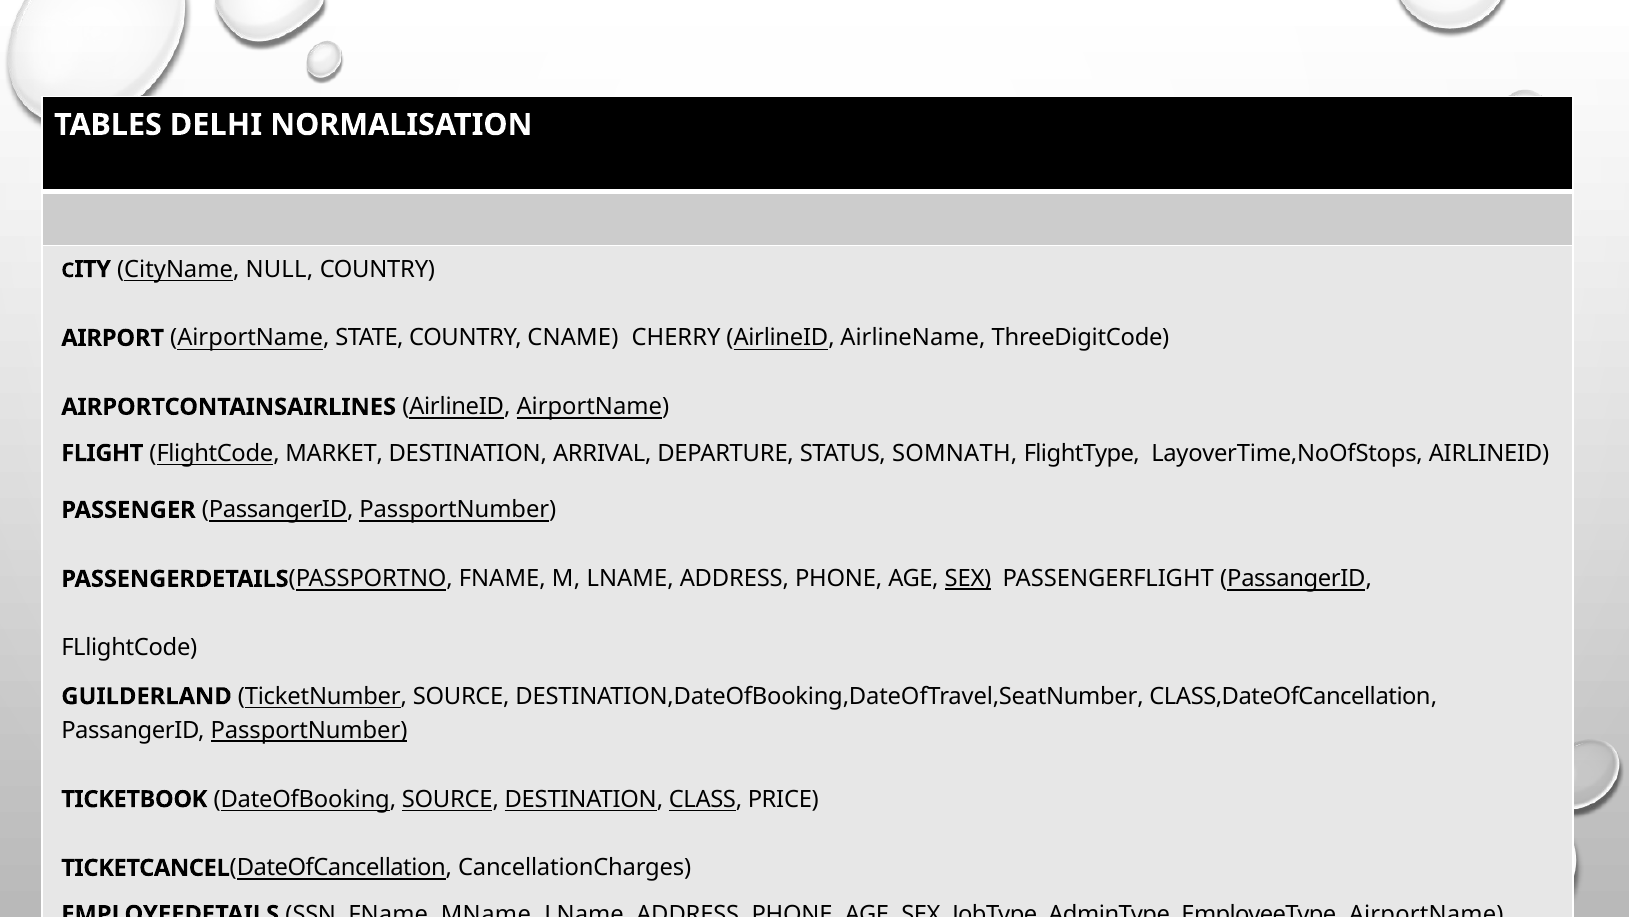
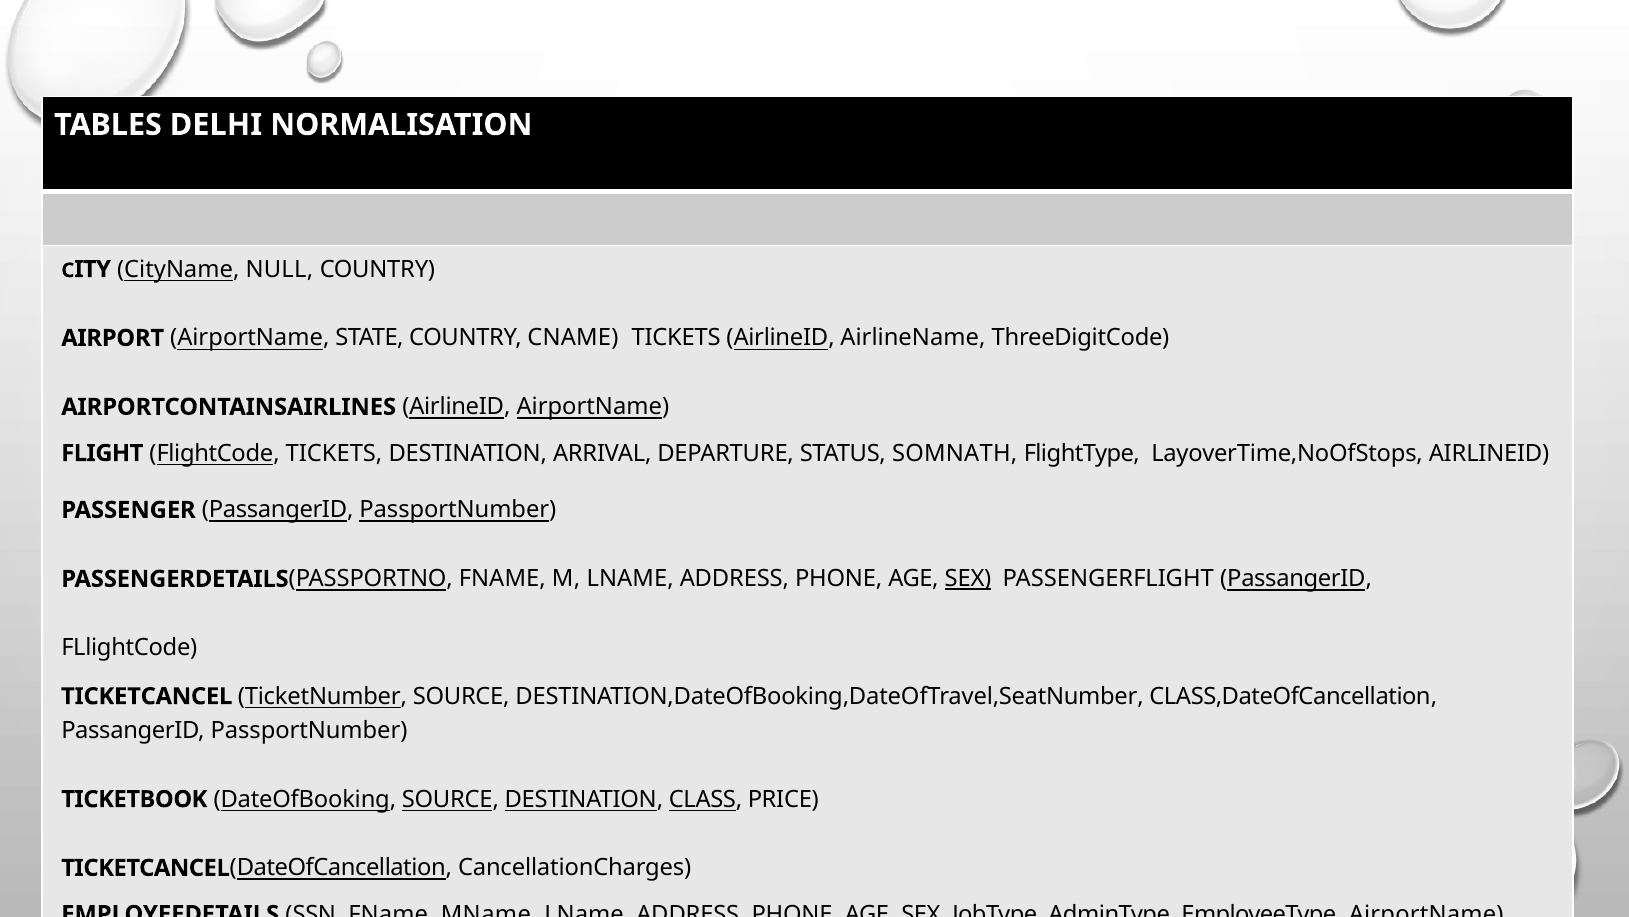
CNAME CHERRY: CHERRY -> TICKETS (676, 338)
FlightCode MARKET: MARKET -> TICKETS (334, 453)
GUILDERLAND: GUILDERLAND -> TICKETCANCEL (147, 696)
PassportNumber underline: present -> none (309, 730)
